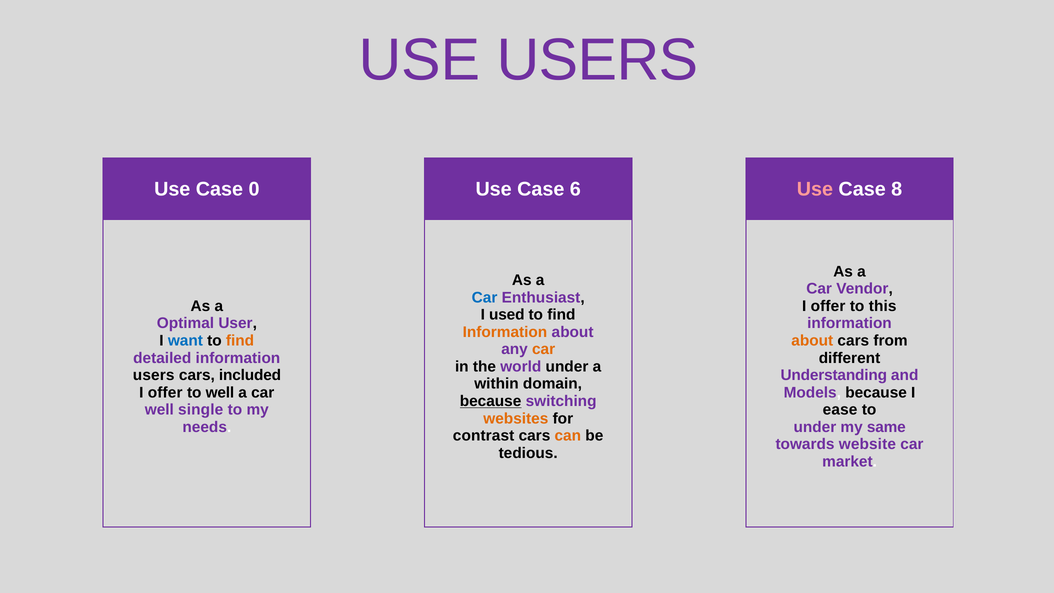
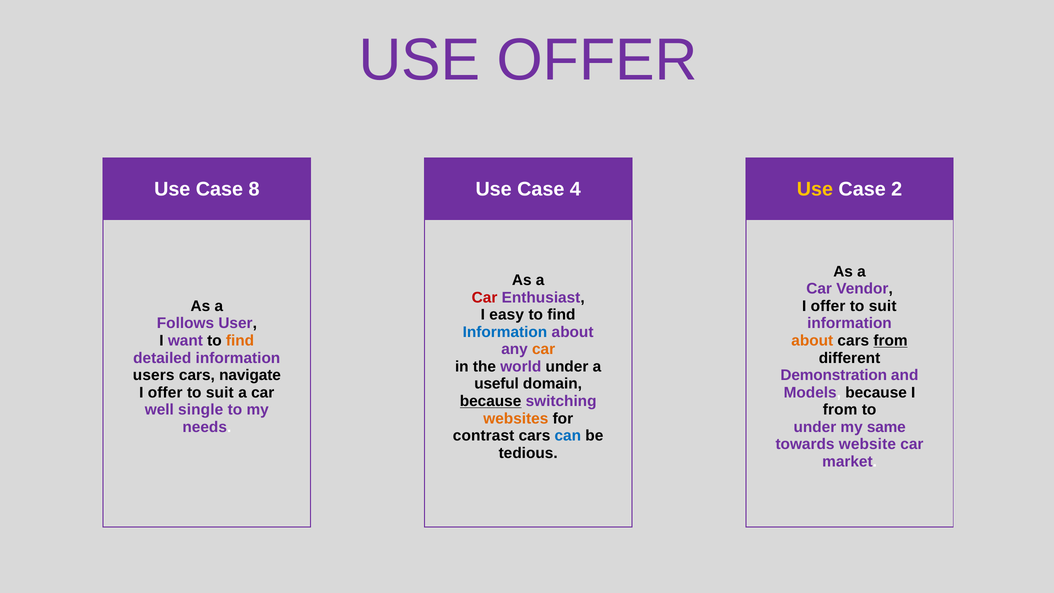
USE USERS: USERS -> OFFER (597, 60)
0: 0 -> 8 (254, 189)
6: 6 -> 4 (575, 189)
Use colour: pink -> yellow (815, 189)
8: 8 -> 2 (897, 189)
Car colour: blue -> red (485, 297)
this: this -> suit (883, 306)
used: used -> easy (507, 315)
Optimal: Optimal -> Follows (185, 323)
Information colour: orange -> blue (505, 332)
want colour: blue -> purple (185, 341)
from underline: none -> present (891, 341)
included: included -> navigate (250, 375)
Understanding: Understanding -> Demonstration (834, 375)
within: within -> useful (497, 384)
well: well -> suit (220, 392)
ease: ease -> from (840, 410)
can colour: orange -> blue (568, 436)
